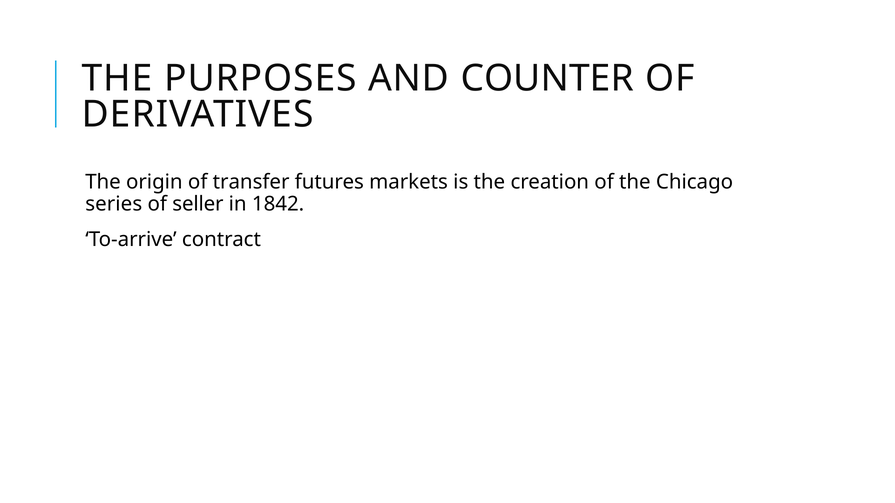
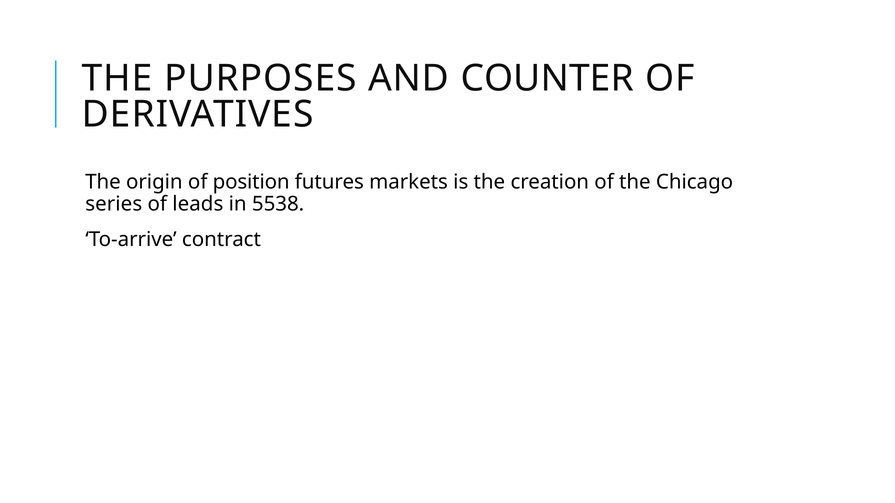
transfer: transfer -> position (251, 182)
seller: seller -> leads (198, 204)
1842: 1842 -> 5538 (278, 204)
